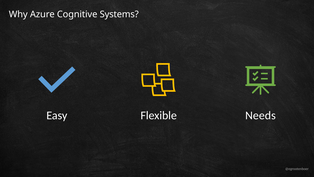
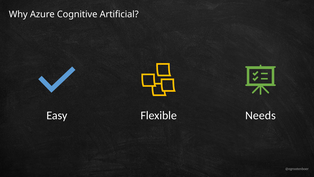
Systems: Systems -> Artificial (119, 14)
